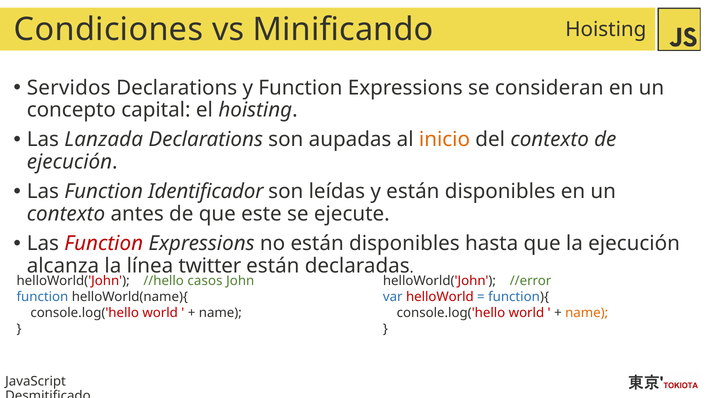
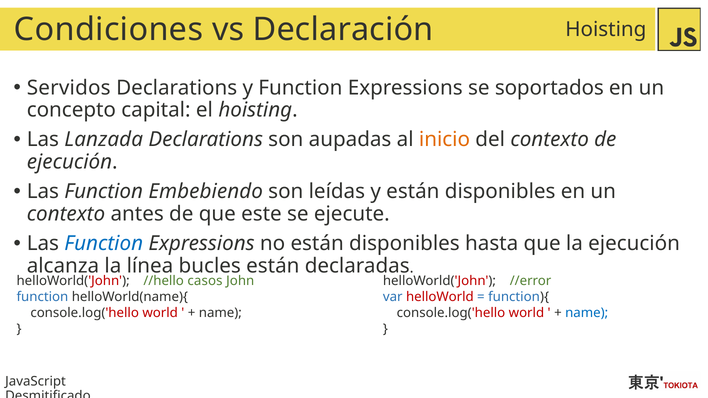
Minificando: Minificando -> Declaración (343, 30)
consideran: consideran -> soportados (549, 88)
Identificador: Identificador -> Embebiendo (206, 192)
Function colour: red -> blue (104, 244)
twitter: twitter -> bucles (210, 266)
name colour: orange -> blue (587, 313)
